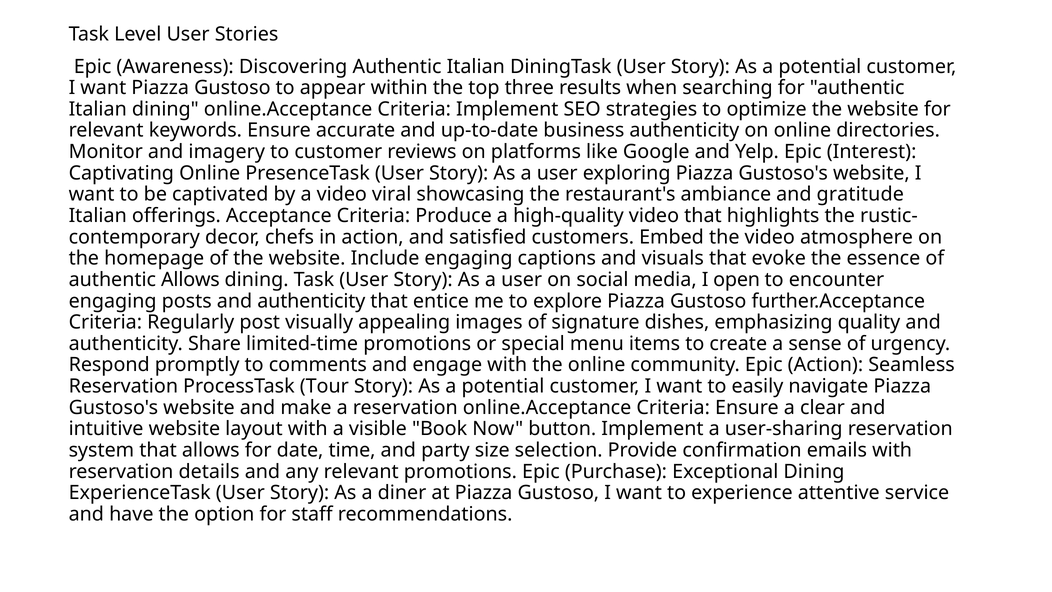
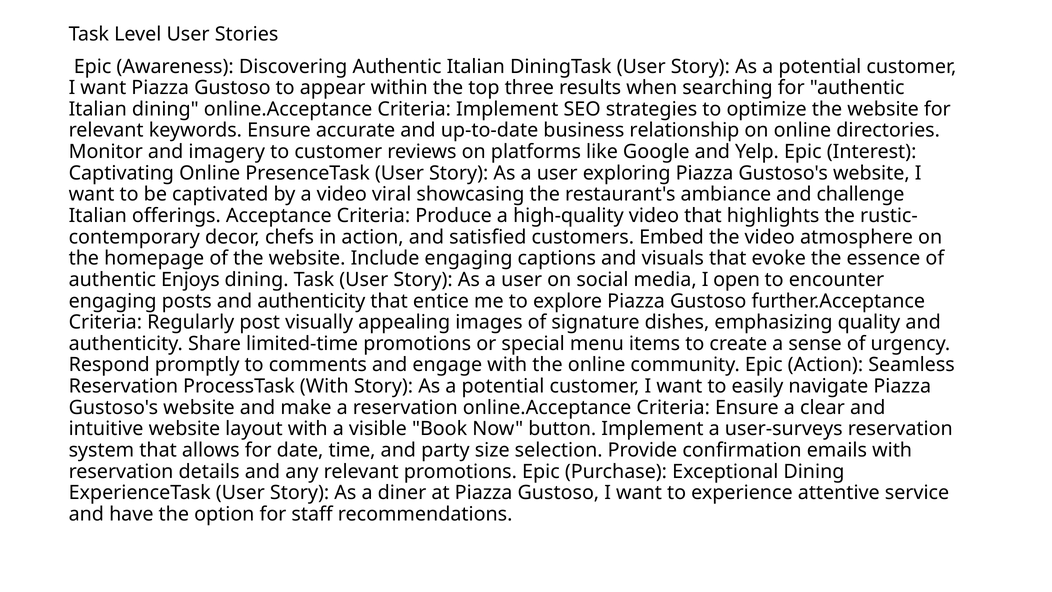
business authenticity: authenticity -> relationship (684, 130)
gratitude: gratitude -> challenge (860, 194)
authentic Allows: Allows -> Enjoys (190, 280)
ProcessTask Tour: Tour -> With (324, 386)
user-sharing: user-sharing -> user-surveys (784, 429)
